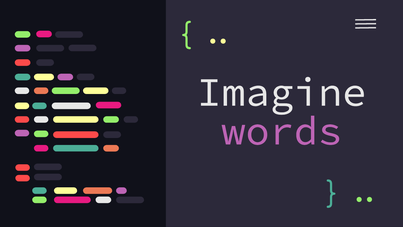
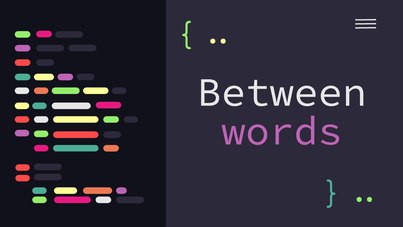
Imagine: Imagine -> Between (282, 92)
